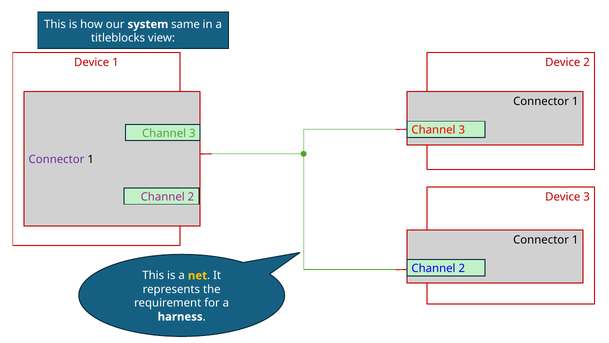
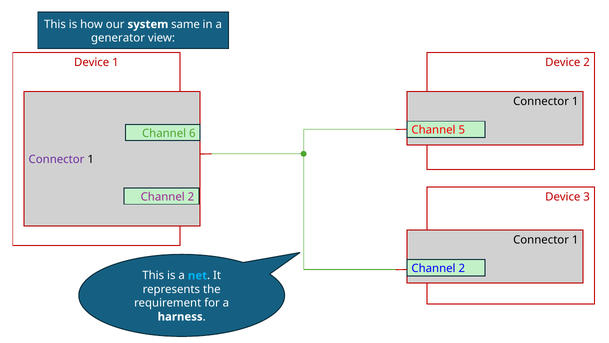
titleblocks: titleblocks -> generator (118, 38)
3: 3 -> 5 (462, 130)
3: 3 -> 6 (192, 133)
net colour: yellow -> light blue (197, 275)
